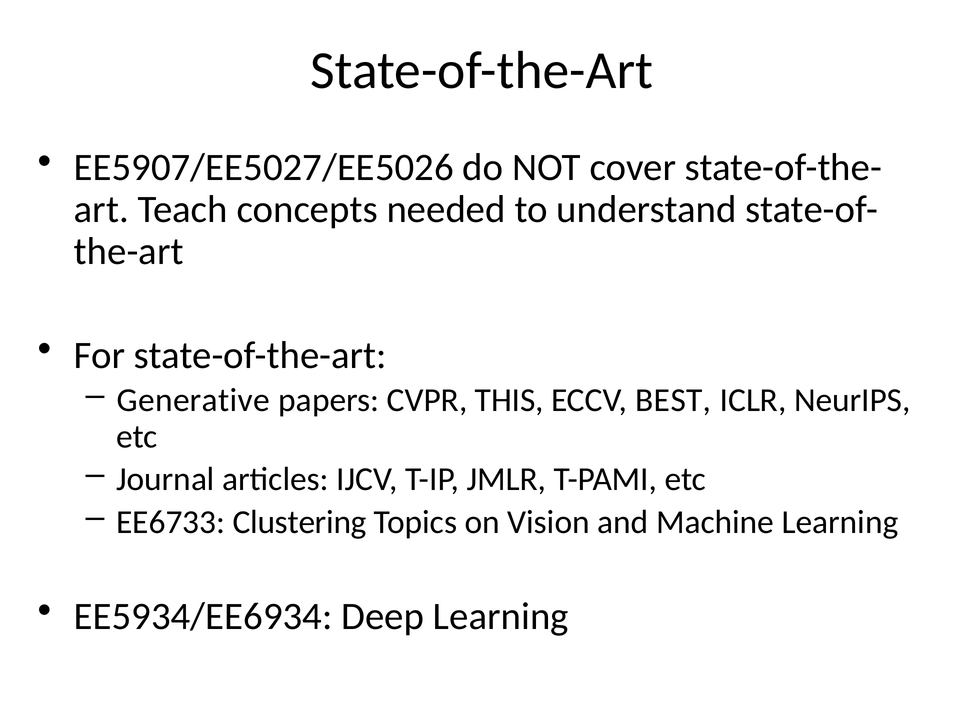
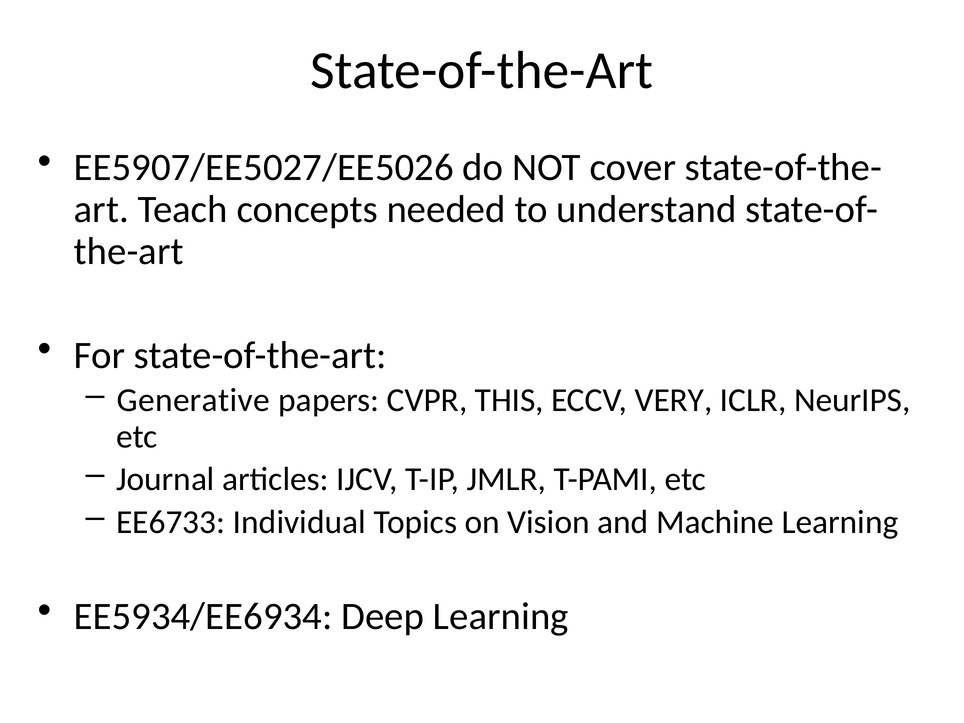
BEST: BEST -> VERY (674, 400)
Clustering: Clustering -> Individual (299, 522)
